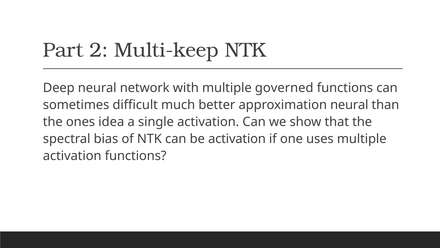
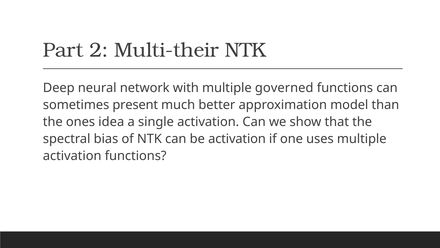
Multi-keep: Multi-keep -> Multi-their (166, 50)
difficult: difficult -> present (135, 105)
approximation neural: neural -> model (349, 105)
